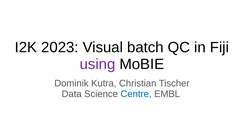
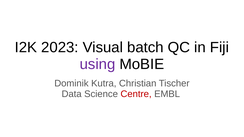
Centre colour: blue -> red (136, 94)
